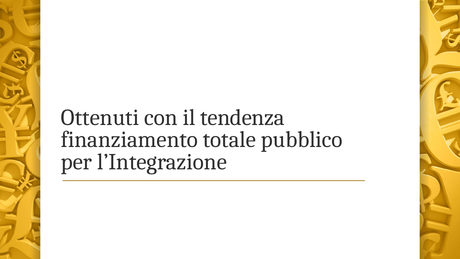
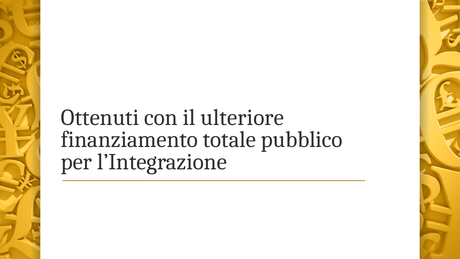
tendenza: tendenza -> ulteriore (242, 117)
